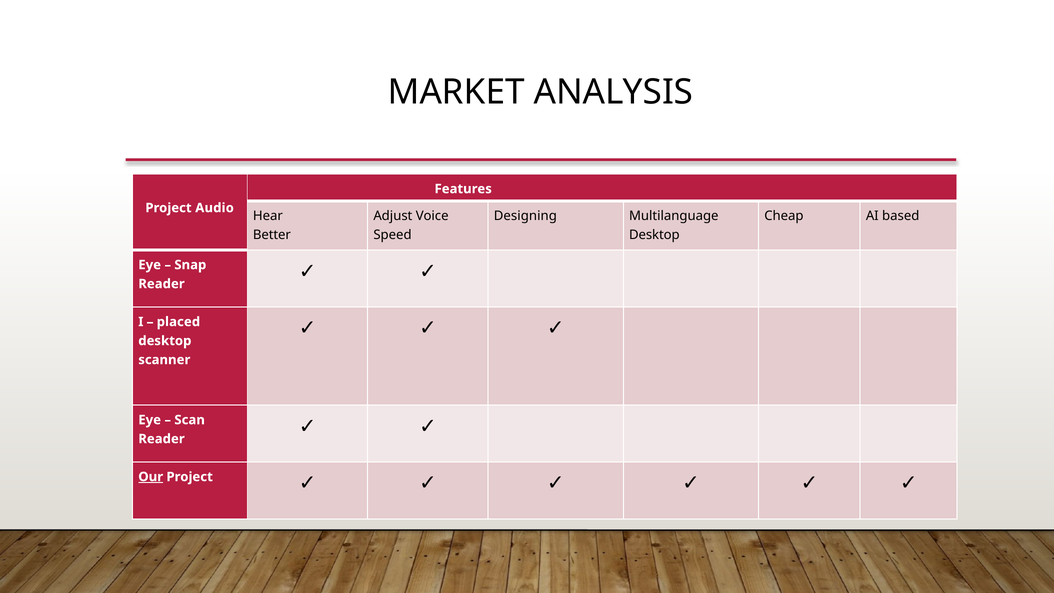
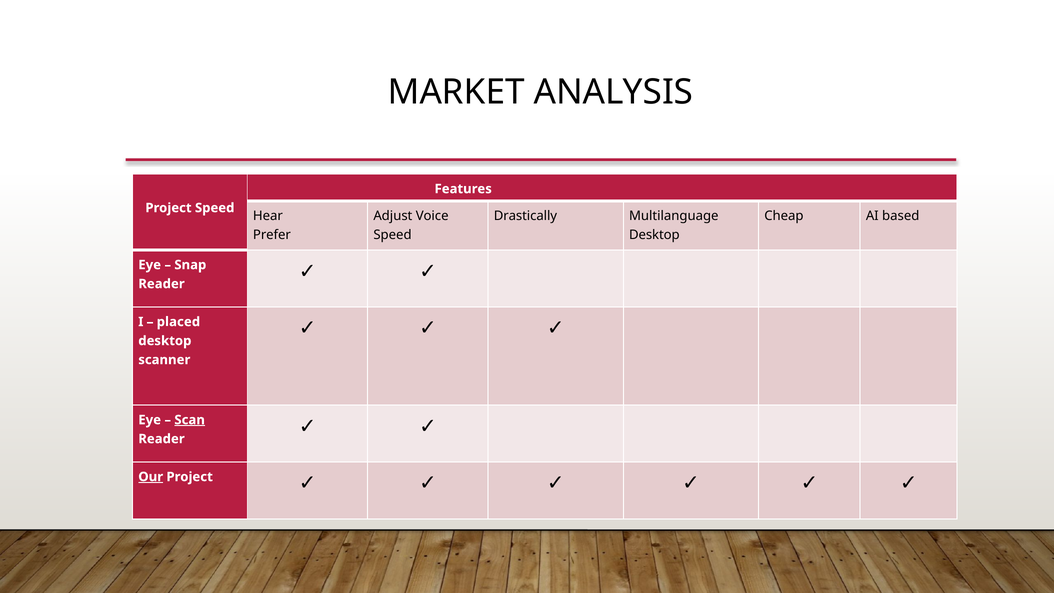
Project Audio: Audio -> Speed (215, 208)
Designing: Designing -> Drastically (525, 216)
Better: Better -> Prefer (272, 235)
Scan underline: none -> present (190, 420)
